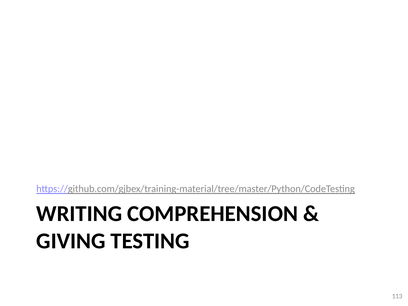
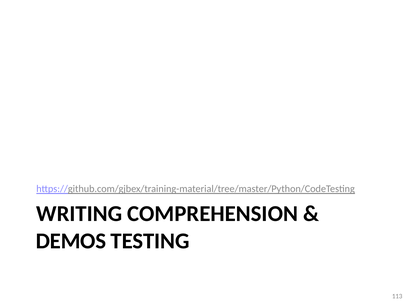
GIVING: GIVING -> DEMOS (71, 241)
